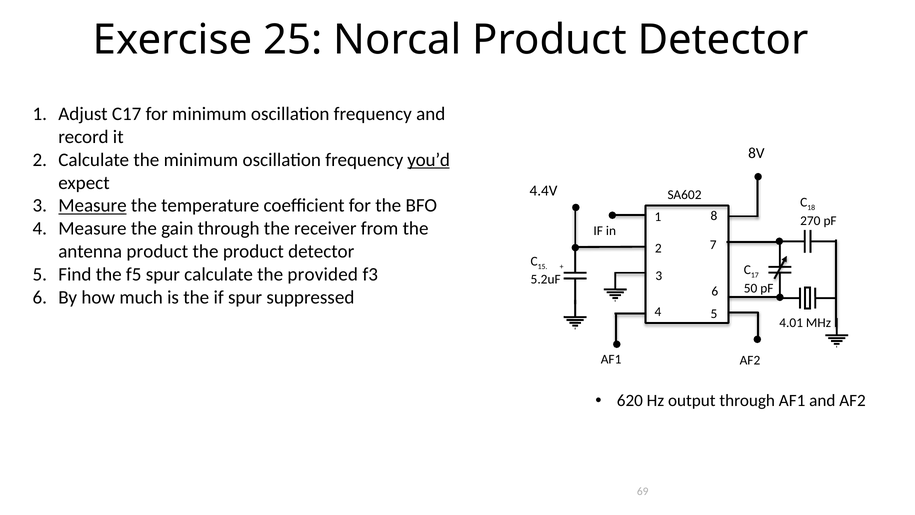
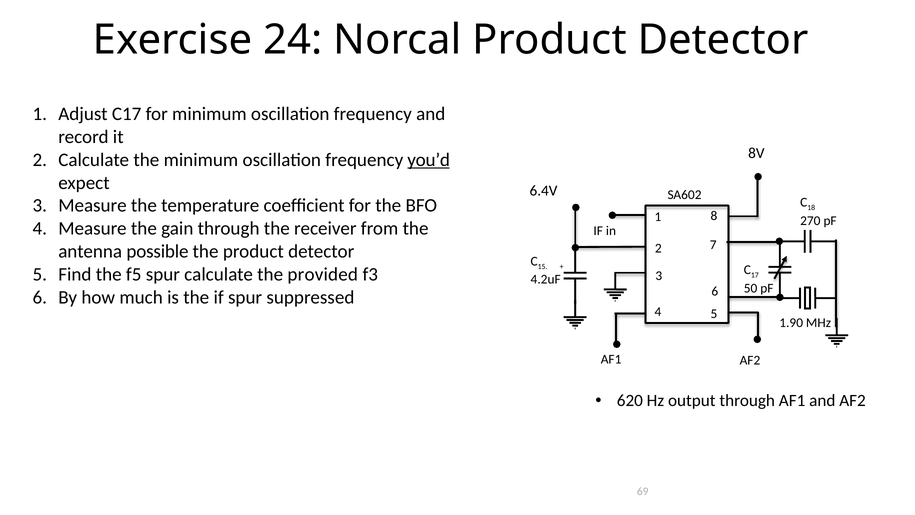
25: 25 -> 24 (293, 40)
4.4V: 4.4V -> 6.4V (544, 190)
Measure underline: present -> none (92, 205)
antenna product: product -> possible (157, 251)
5.2uF: 5.2uF -> 4.2uF (546, 279)
4.01: 4.01 -> 1.90 (791, 322)
